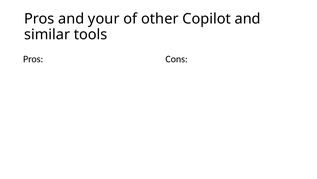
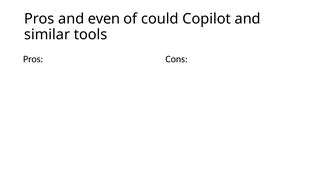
and your: your -> even (104, 19)
other: other -> could (160, 19)
